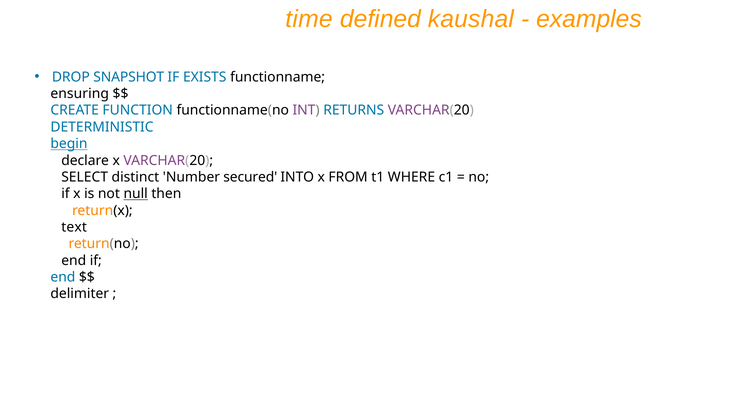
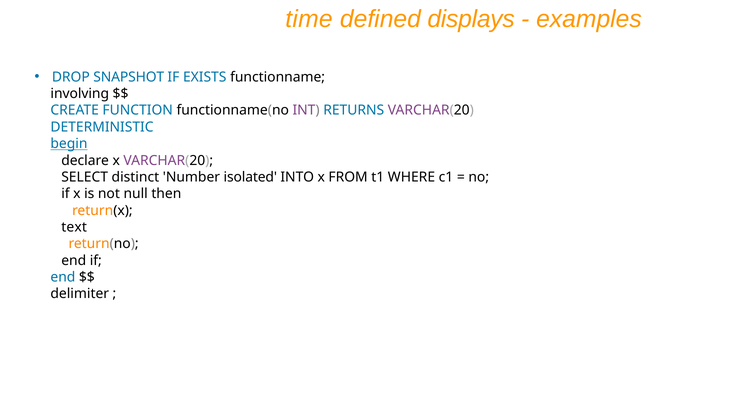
kaushal: kaushal -> displays (471, 19)
ensuring: ensuring -> involving (80, 94)
secured: secured -> isolated (250, 177)
null underline: present -> none (136, 193)
